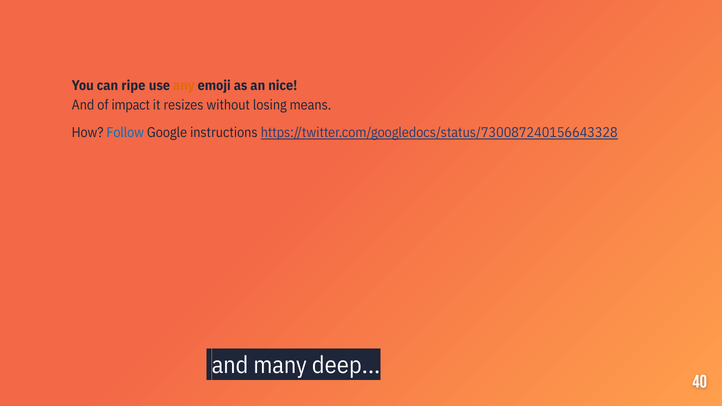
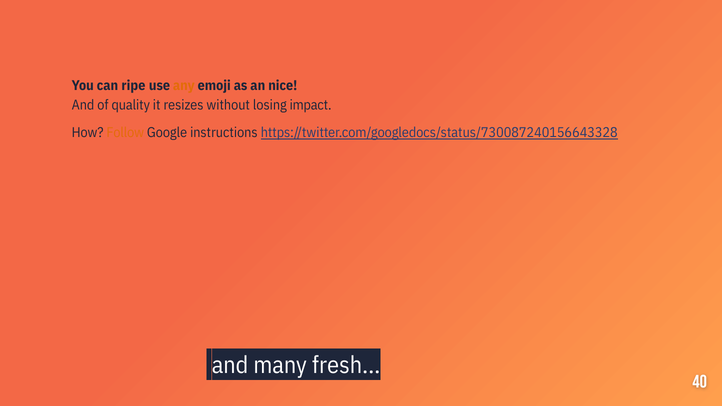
impact: impact -> quality (131, 105)
means: means -> impact (311, 105)
Follow colour: blue -> orange (125, 133)
deep: deep -> fresh (346, 365)
